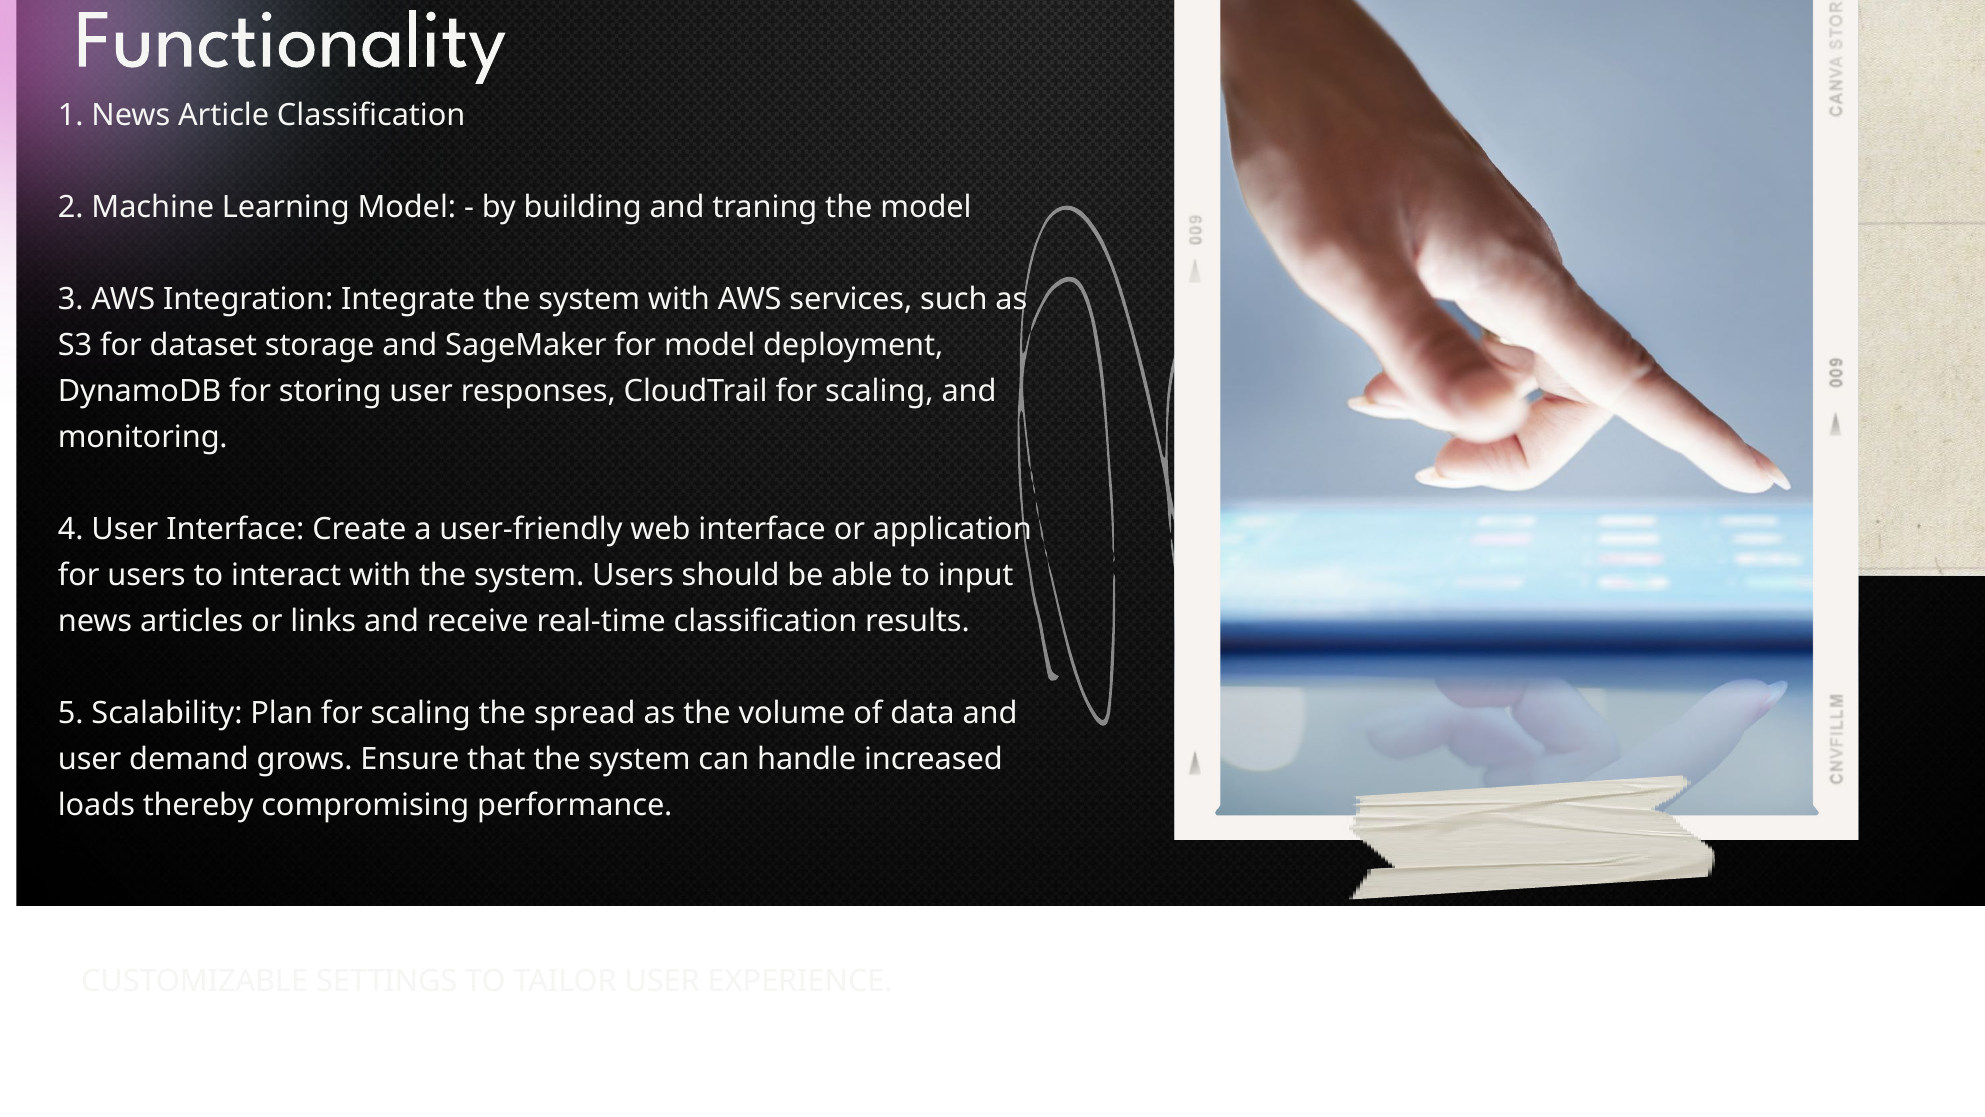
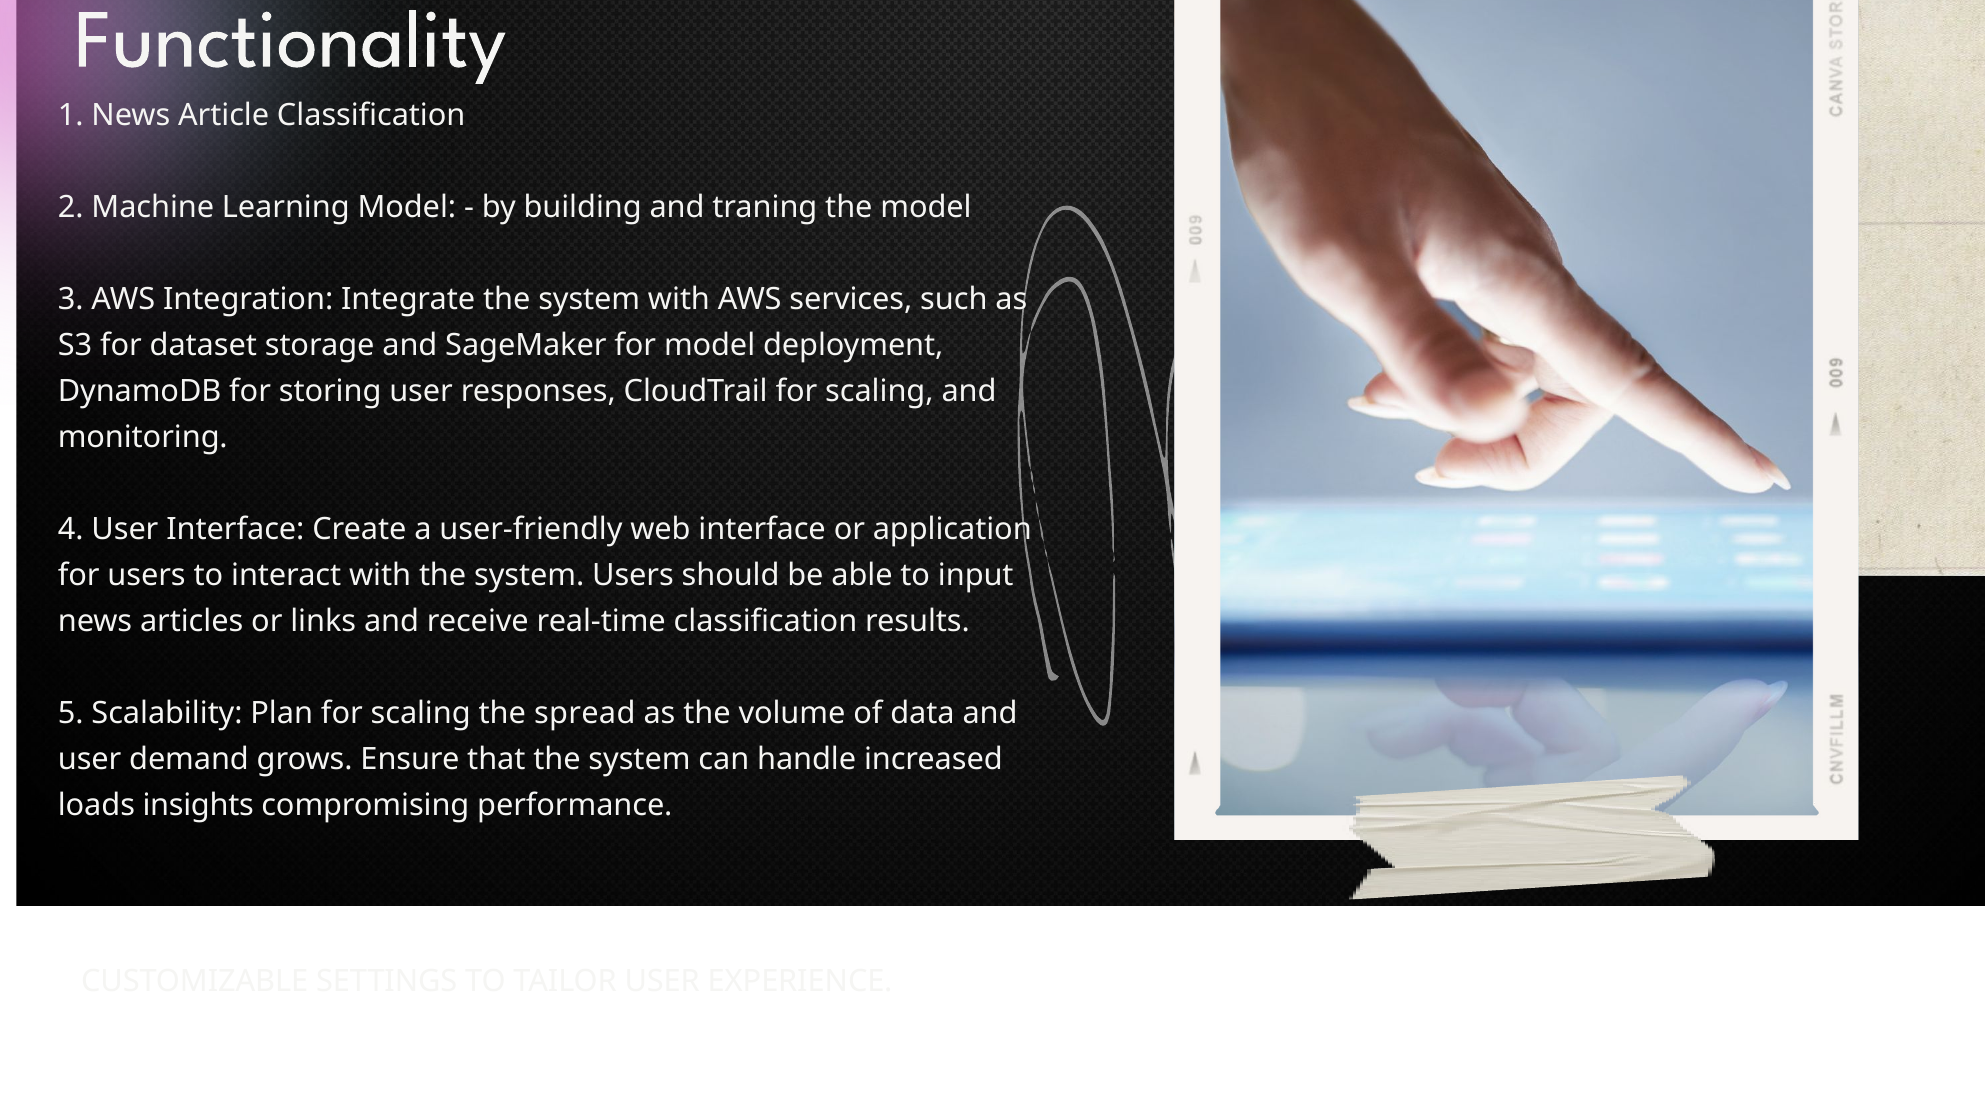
thereby: thereby -> insights (198, 805)
